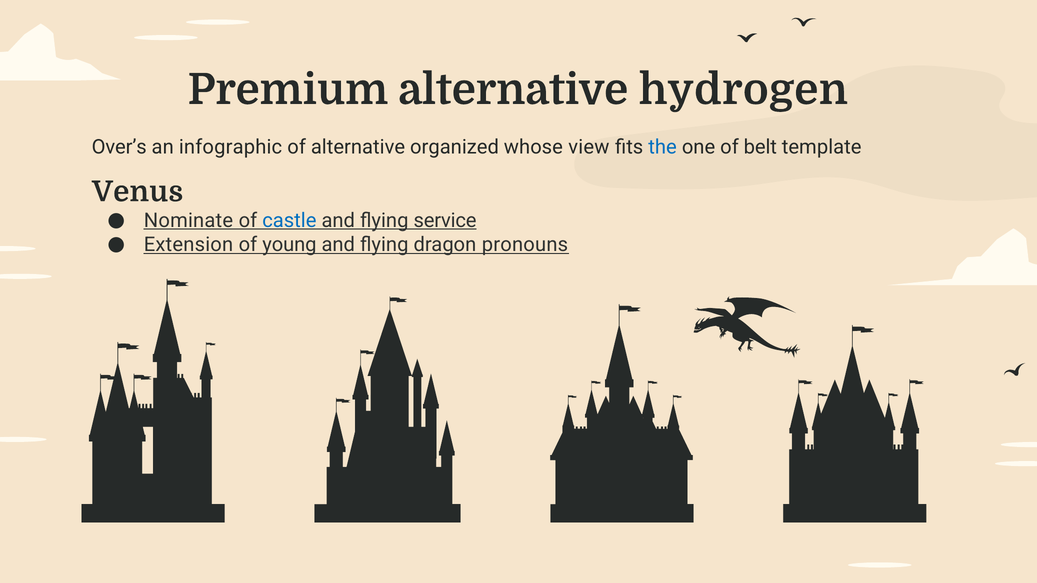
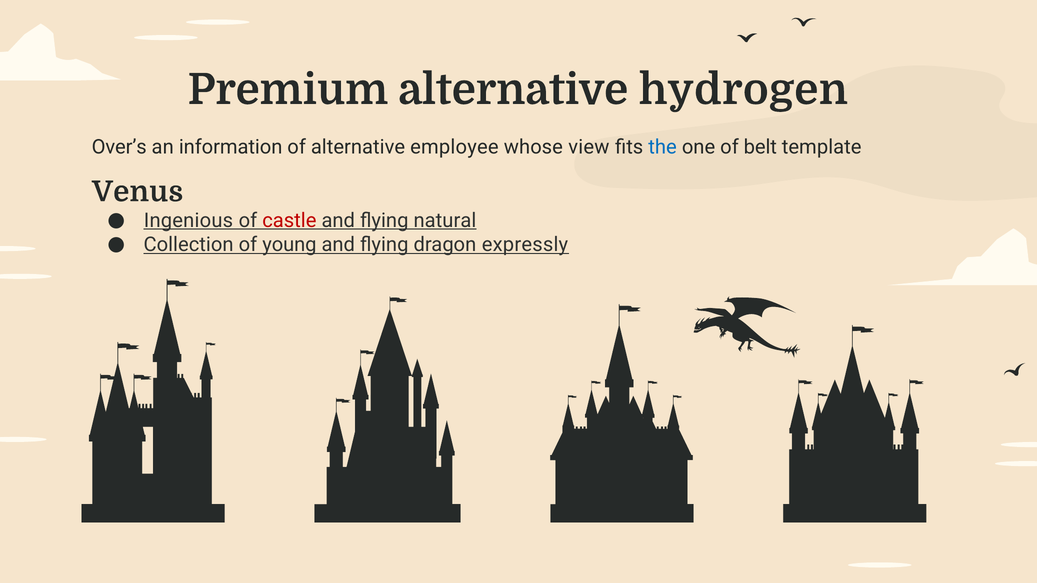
infographic: infographic -> information (231, 147)
organized: organized -> employee (454, 147)
Nominate: Nominate -> Ingenious (188, 221)
castle colour: blue -> red (289, 221)
service: service -> natural (445, 221)
Extension: Extension -> Collection (189, 245)
pronouns: pronouns -> expressly (525, 245)
